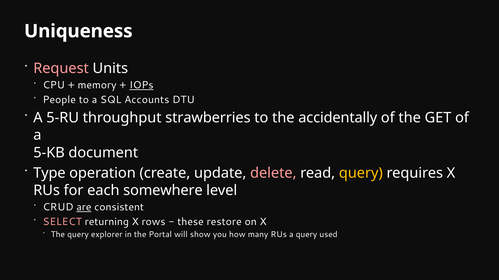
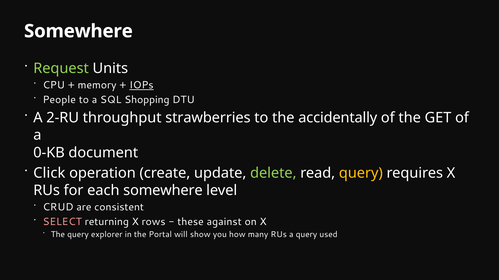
Uniqueness: Uniqueness -> Somewhere (78, 31)
Request colour: pink -> light green (61, 69)
Accounts: Accounts -> Shopping (147, 100)
5-RU: 5-RU -> 2-RU (63, 118)
5-KB: 5-KB -> 0-KB (49, 153)
Type: Type -> Click (49, 173)
delete colour: pink -> light green (273, 173)
are underline: present -> none (84, 208)
restore: restore -> against (224, 222)
